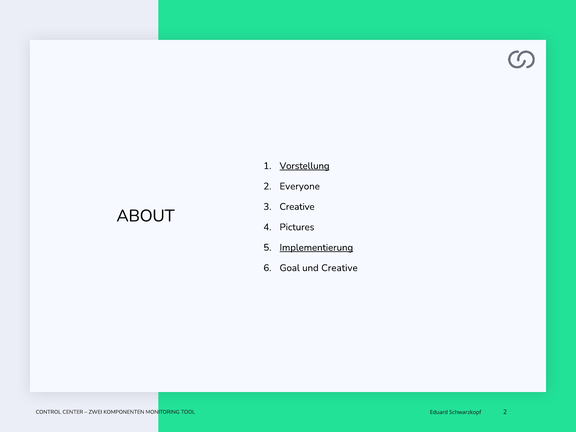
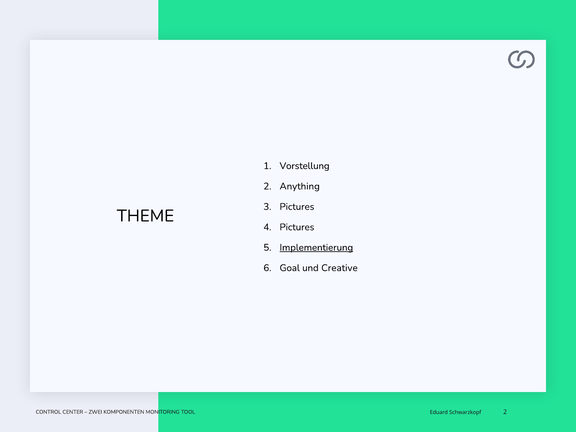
Vorstellung underline: present -> none (305, 166)
Everyone: Everyone -> Anything (300, 186)
Creative: Creative -> Pictures (297, 207)
ABOUT: ABOUT -> THEME (145, 216)
